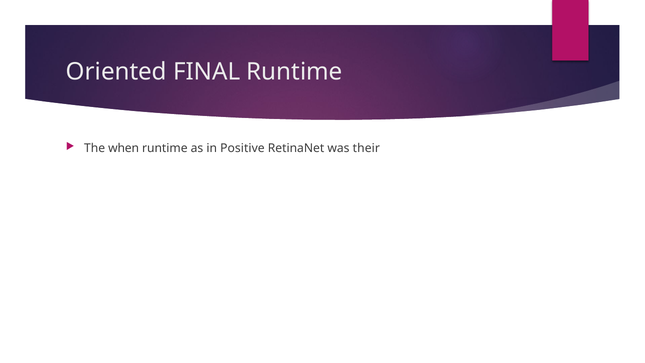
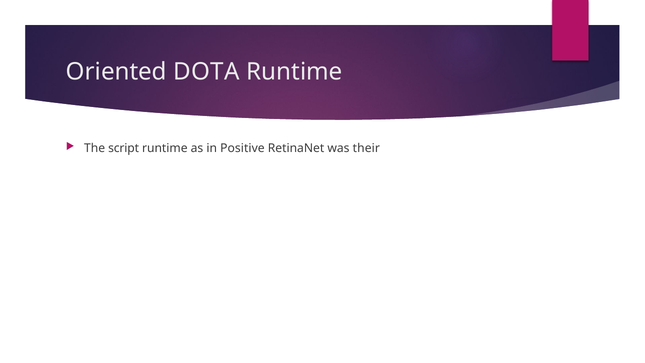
FINAL: FINAL -> DOTA (207, 72)
when: when -> script (124, 148)
